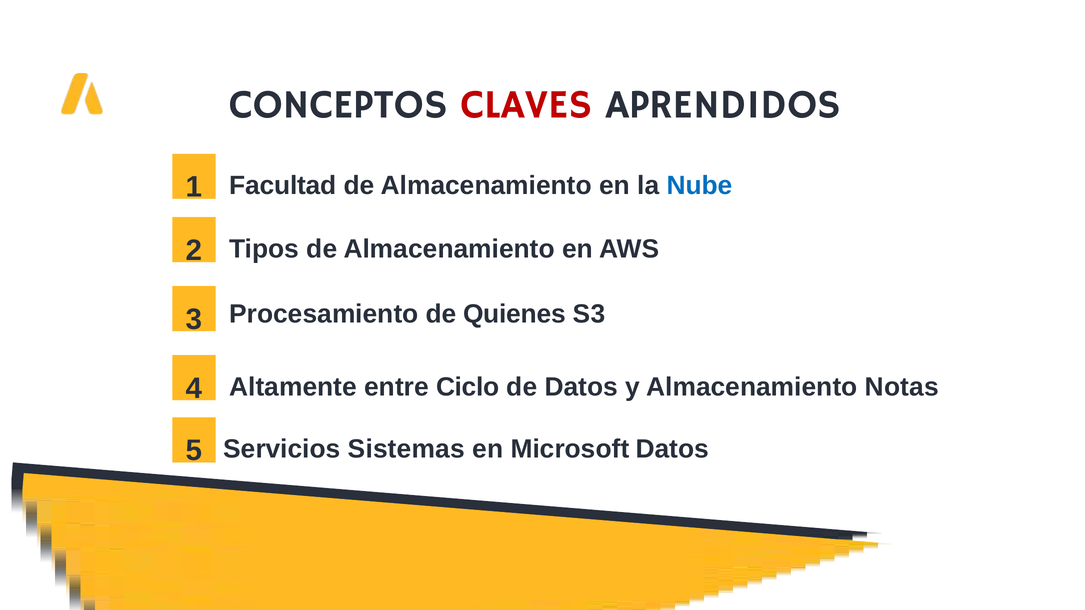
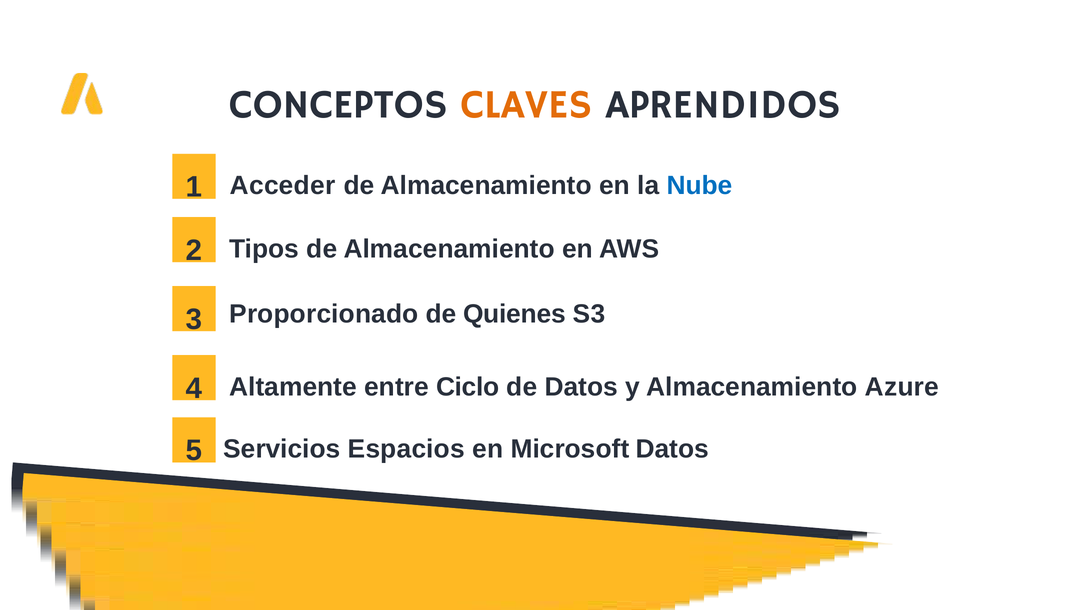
CLAVES colour: red -> orange (527, 104)
Facultad: Facultad -> Acceder (283, 186)
Procesamiento: Procesamiento -> Proporcionado (324, 314)
Notas: Notas -> Azure (902, 387)
Sistemas: Sistemas -> Espacios (406, 449)
